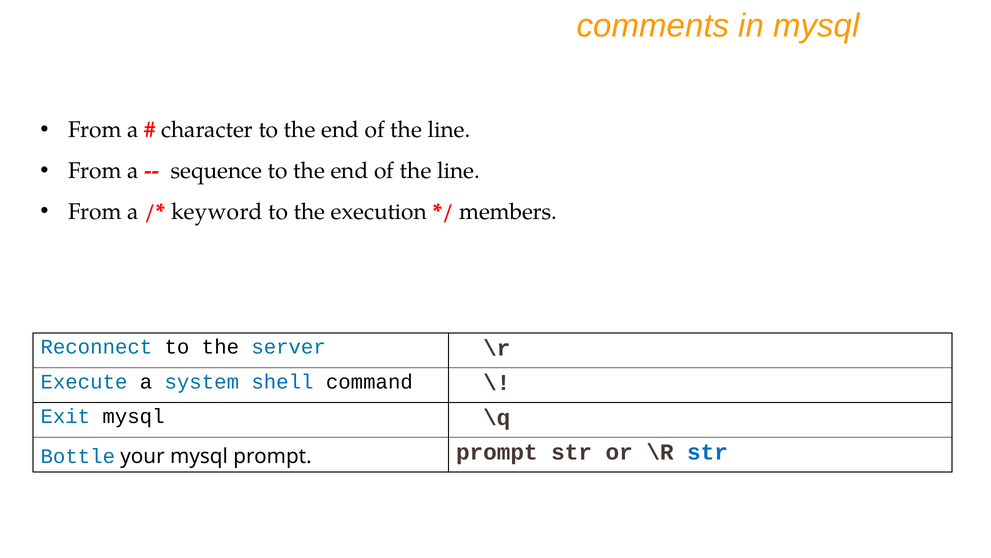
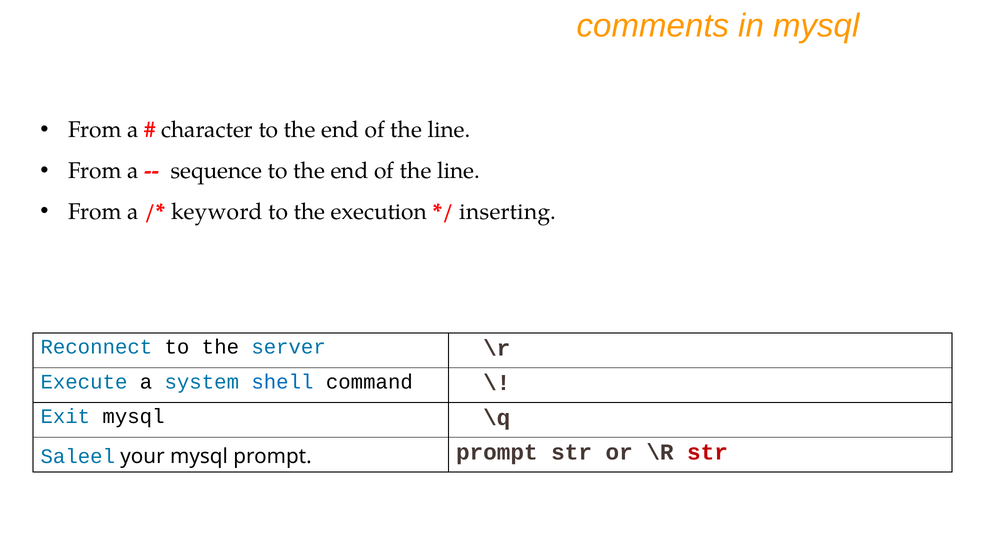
members: members -> inserting (508, 211)
Bottle: Bottle -> Saleel (78, 456)
str colour: blue -> red (708, 452)
